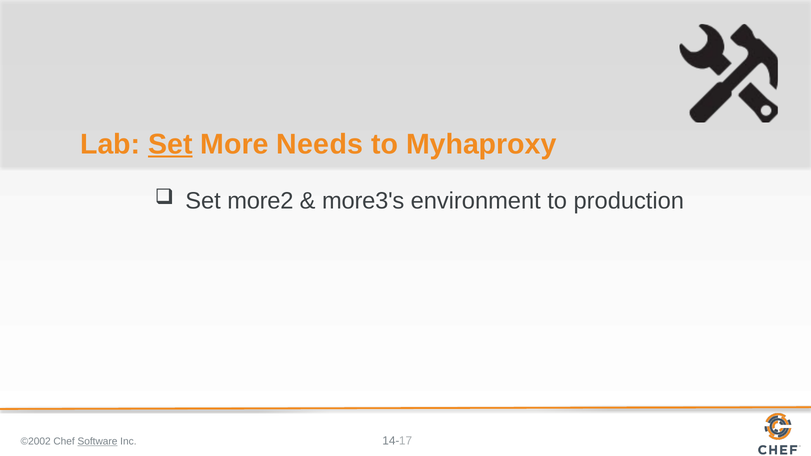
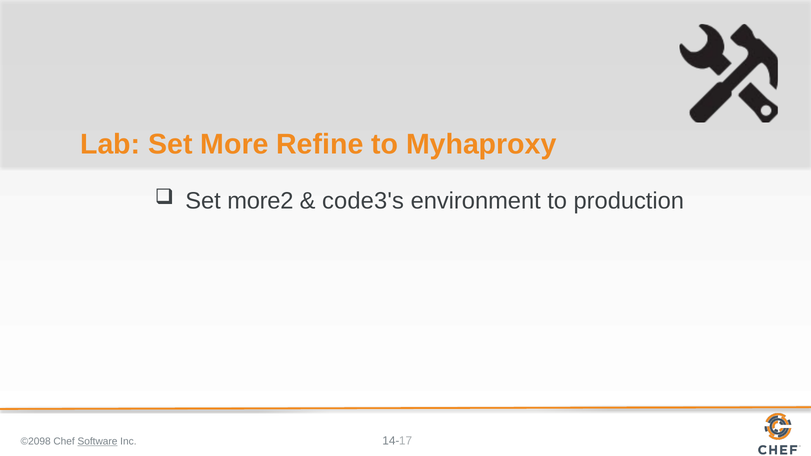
Set underline: present -> none (170, 144)
Needs: Needs -> Refine (320, 144)
more3's: more3's -> code3's (363, 201)
©2002: ©2002 -> ©2098 (36, 441)
